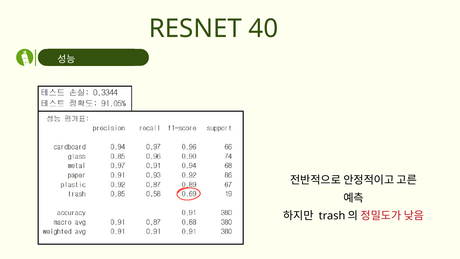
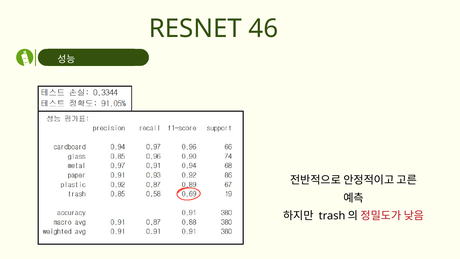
40: 40 -> 46 (263, 29)
